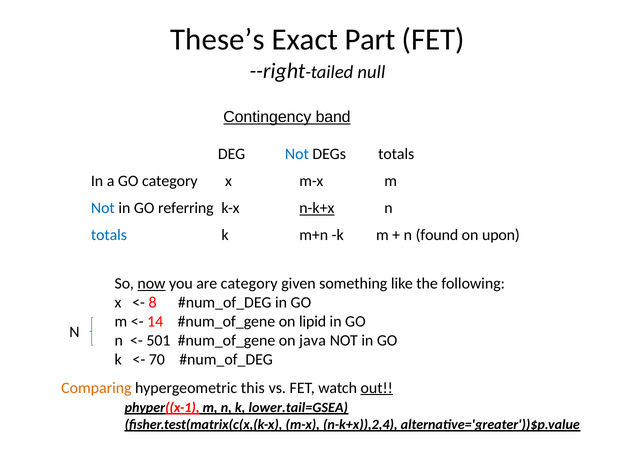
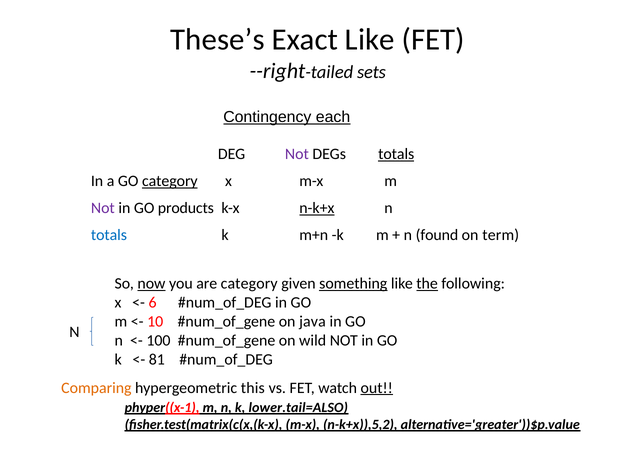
Exact Part: Part -> Like (370, 40)
null: null -> sets (371, 72)
band: band -> each (333, 117)
Not colour: blue -> purple (297, 154)
totals underline: none -> present (396, 154)
category underline: none -> present (170, 181)
Not colour: blue -> purple (103, 208)
referring: referring -> products (186, 208)
upon: upon -> term (501, 235)
something underline: none -> present (353, 284)
the underline: none -> present (427, 284)
8: 8 -> 6 (153, 303)
14: 14 -> 10 (155, 322)
lipid: lipid -> java (312, 322)
501: 501 -> 100 (158, 341)
java: java -> wild (313, 341)
70: 70 -> 81 (157, 360)
lower.tail=GSEA: lower.tail=GSEA -> lower.tail=ALSO (298, 408)
n-k+x)),2,4: n-k+x)),2,4 -> n-k+x)),5,2 (360, 425)
